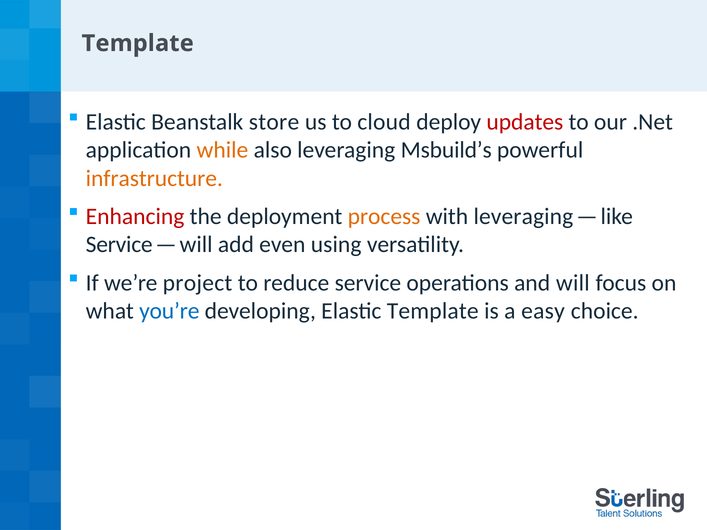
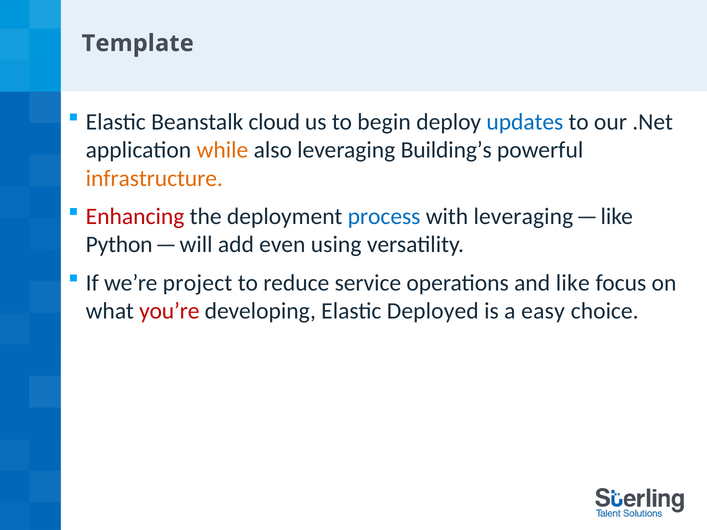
store: store -> cloud (274, 122)
cloud: cloud -> begin (384, 122)
updates colour: red -> blue (525, 122)
Msbuild’s: Msbuild’s -> Building’s (446, 150)
process colour: orange -> blue (384, 216)
Service: Service -> Python (119, 245)
and will: will -> like (573, 283)
you’re colour: blue -> red (169, 311)
Elastic Template: Template -> Deployed (433, 311)
